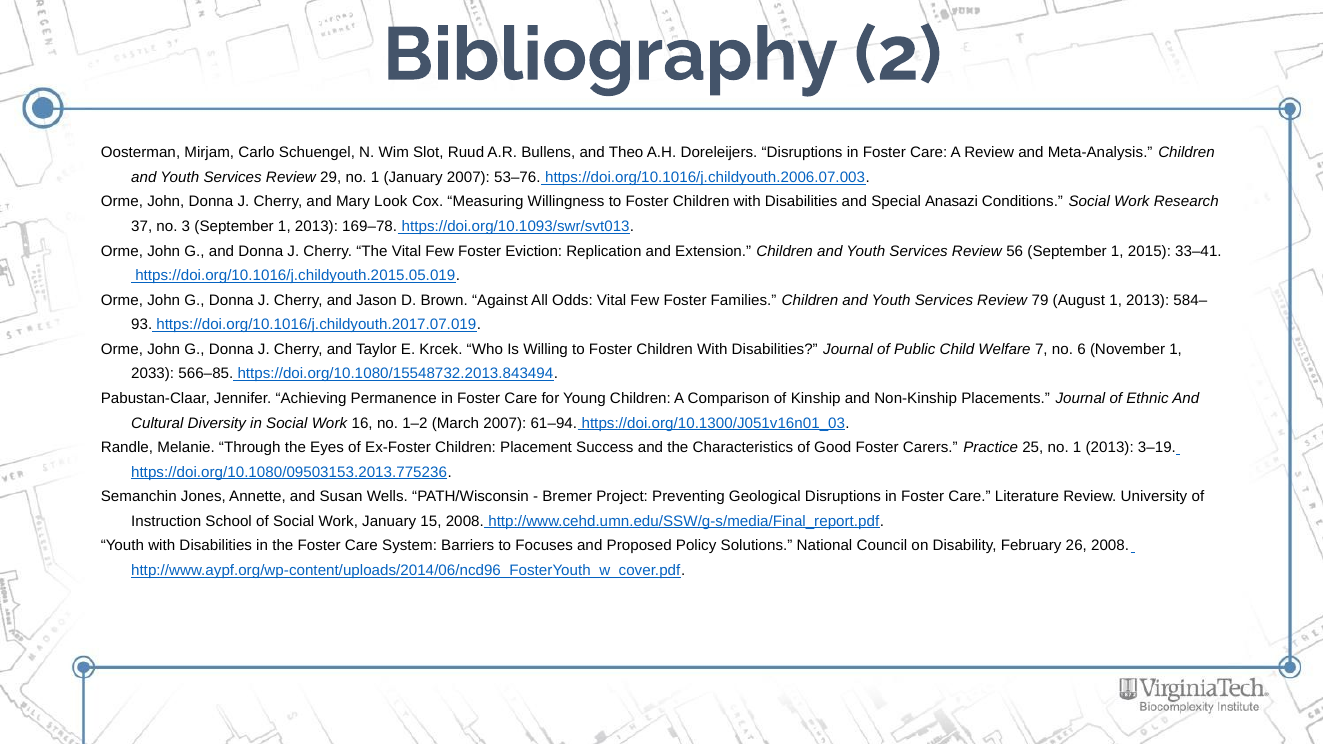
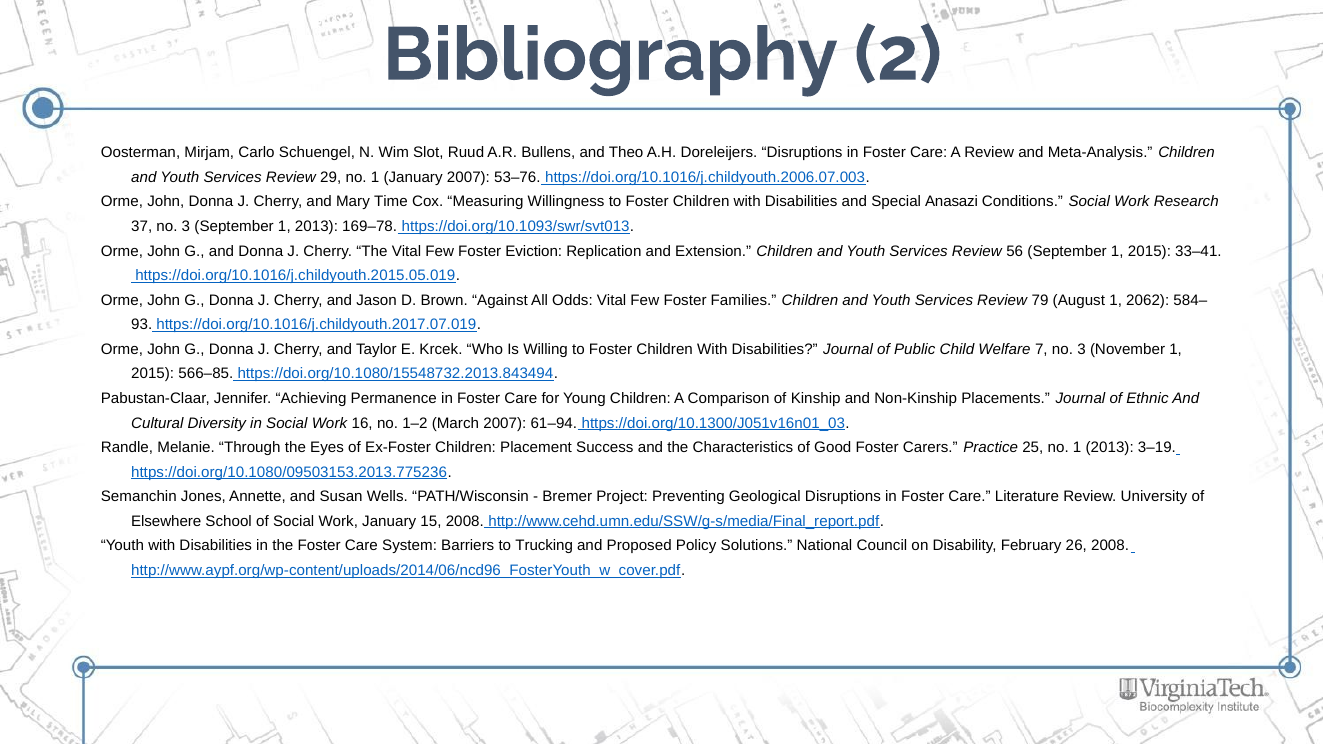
Look: Look -> Time (391, 202)
August 1 2013: 2013 -> 2062 (1148, 300)
7 no 6: 6 -> 3 (1082, 349)
2033: 2033 -> 2015 (153, 374)
Instruction: Instruction -> Elsewhere (166, 521)
Focuses: Focuses -> Trucking (544, 546)
